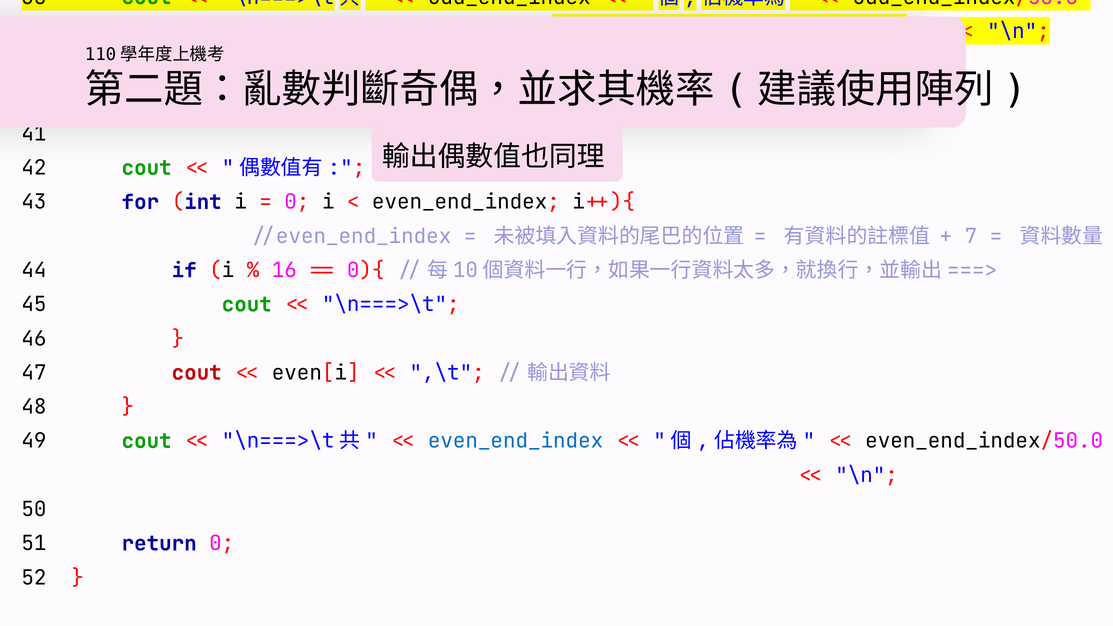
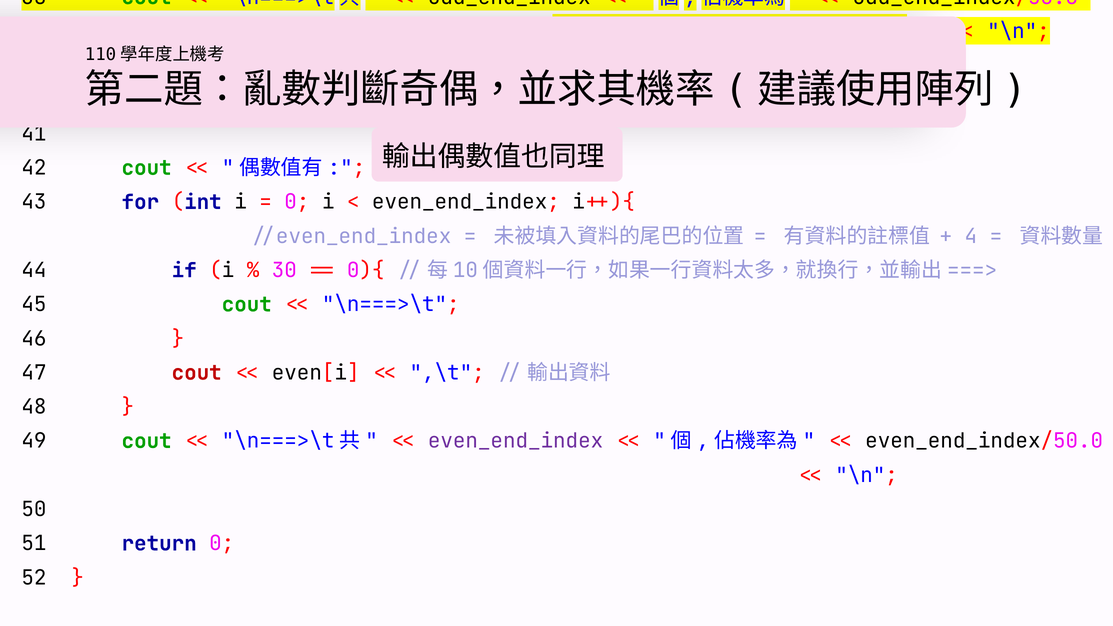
7: 7 -> 4 (971, 236)
16: 16 -> 30 (284, 270)
even_end_index colour: blue -> purple (516, 441)
